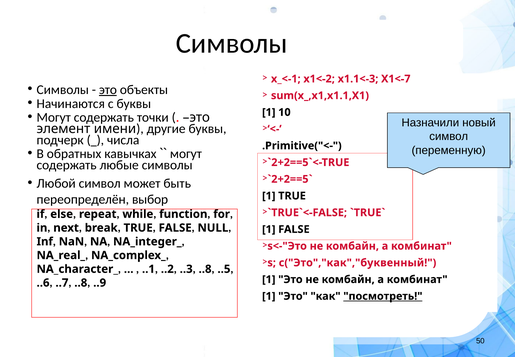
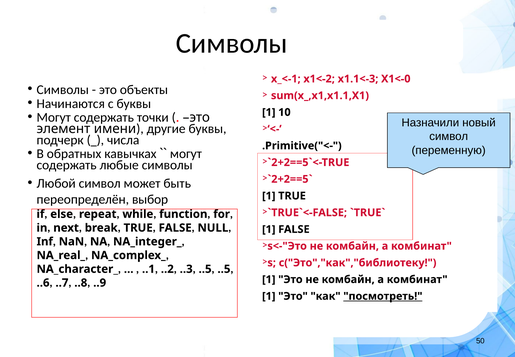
X1<-7: X1<-7 -> X1<-0 (396, 79)
это underline: present -> none (108, 90)
c("Это","как","буквенный: c("Это","как","буквенный -> c("Это","как","библиотеку (358, 263)
..8: ..8 -> ..5 (205, 269)
